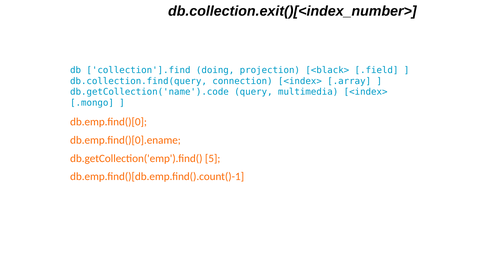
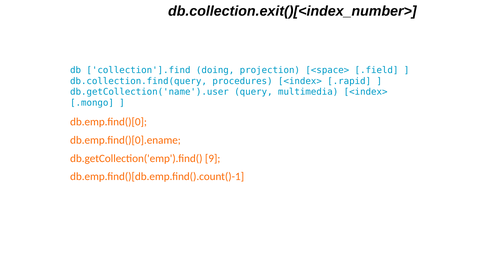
<black>: <black> -> <space> (327, 70)
connection: connection -> procedures (242, 81)
.array: .array -> .rapid (349, 81)
db.getCollection('name').code: db.getCollection('name').code -> db.getCollection('name').user (149, 92)
5: 5 -> 9 (213, 158)
